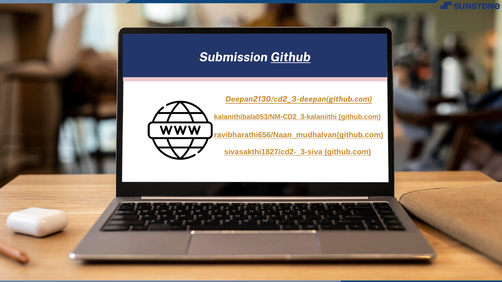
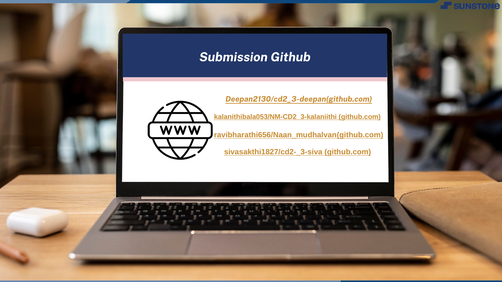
Github underline: present -> none (291, 57)
